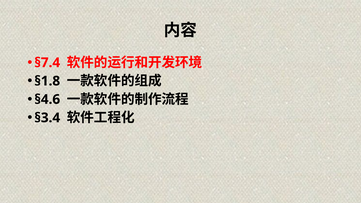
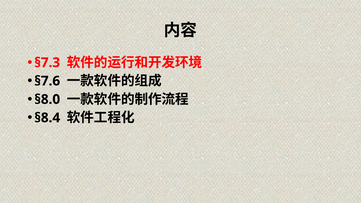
§7.4: §7.4 -> §7.3 (47, 63)
§1.8: §1.8 -> §7.6 (47, 81)
§4.6: §4.6 -> §8.0 (47, 99)
§3.4: §3.4 -> §8.4 (47, 118)
